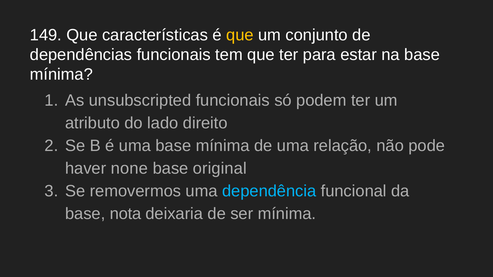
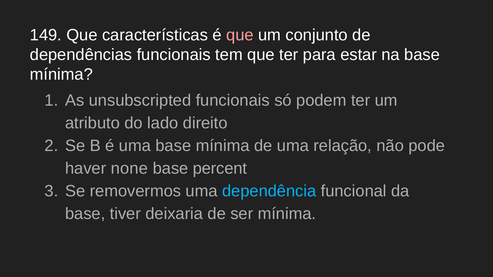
que colour: yellow -> pink (240, 35)
original: original -> percent (220, 169)
nota: nota -> tiver (125, 214)
